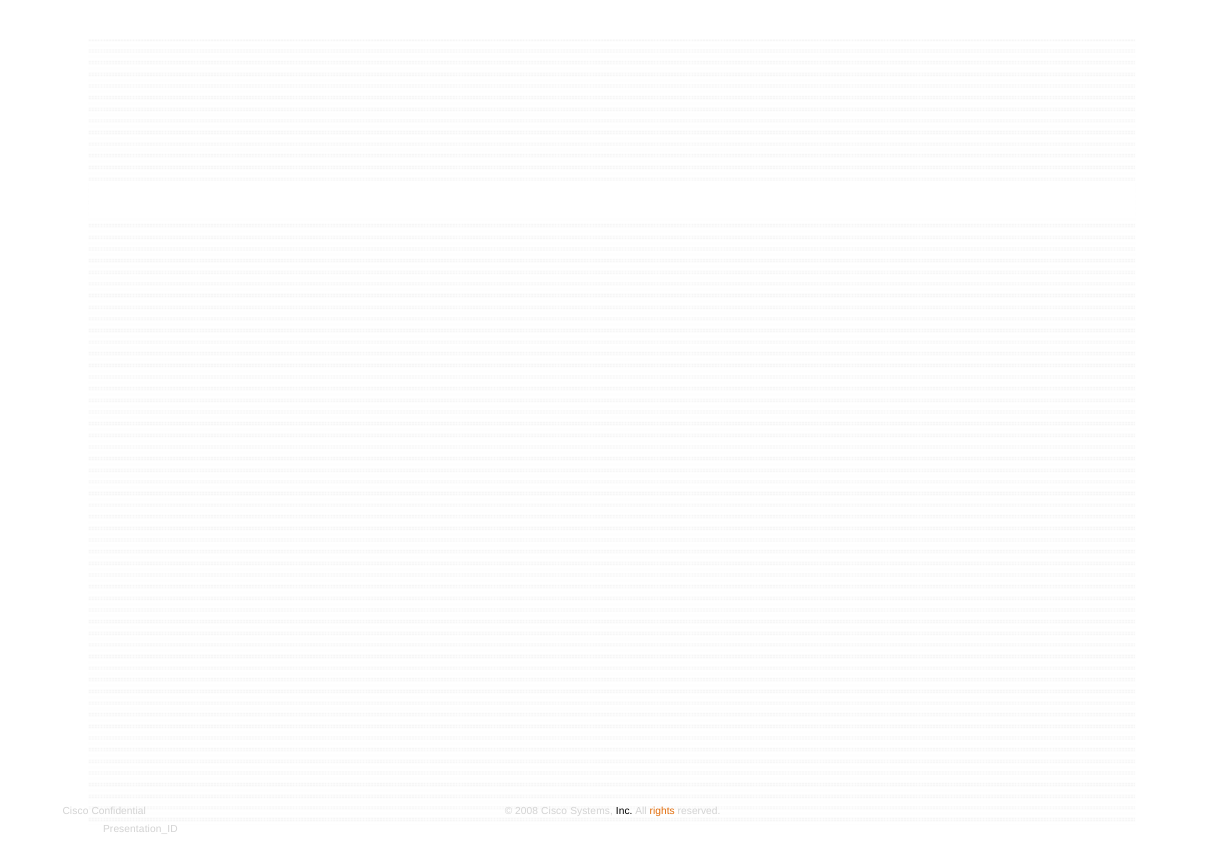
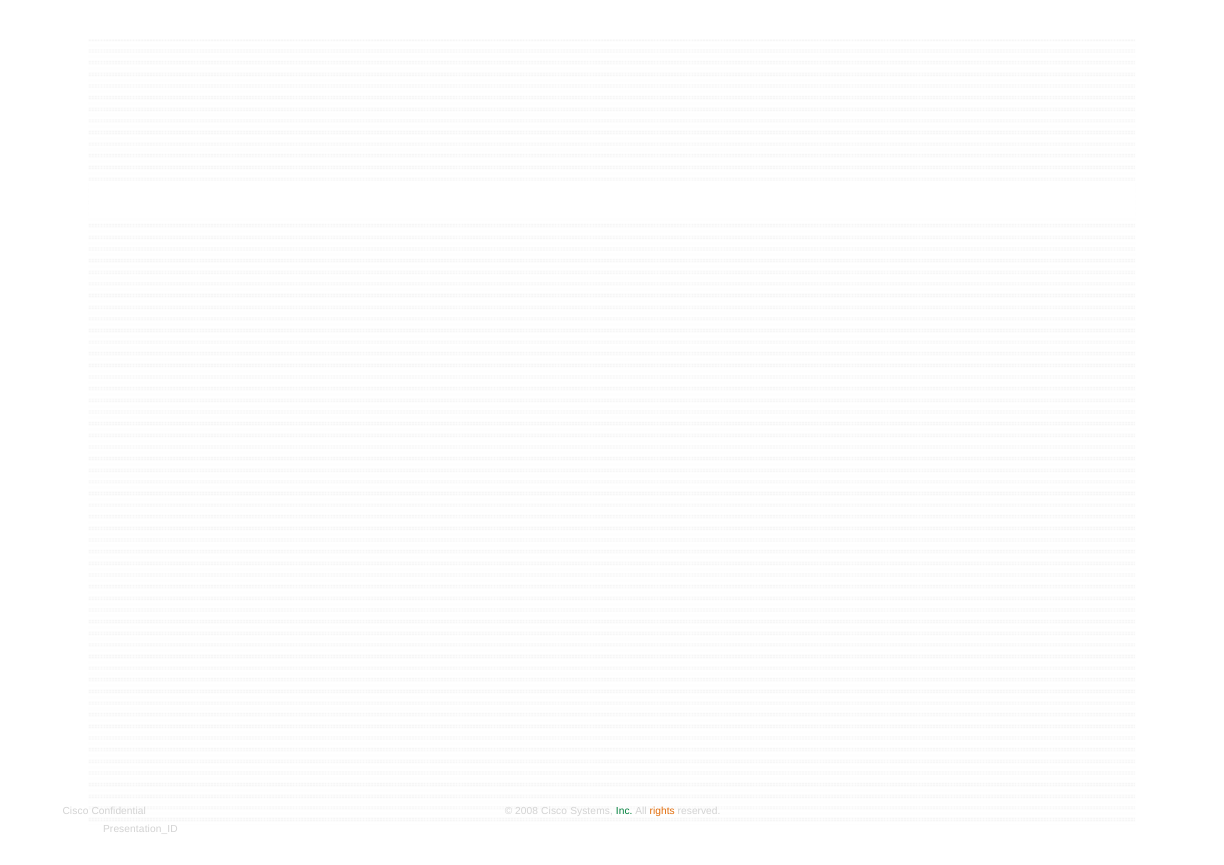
Inc colour: black -> green (624, 811)
